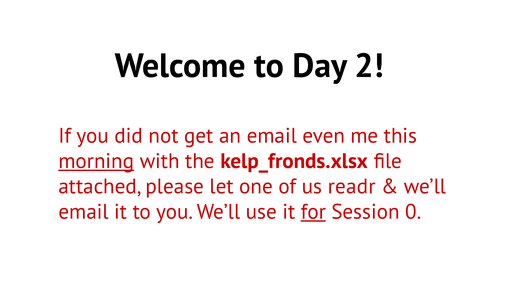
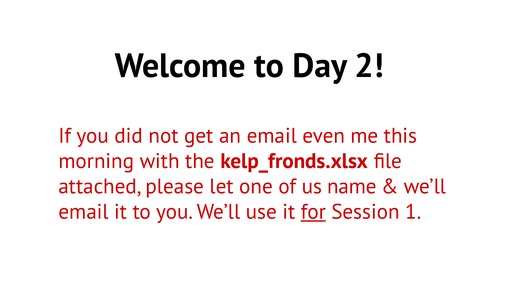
morning underline: present -> none (96, 161)
readr: readr -> name (352, 187)
0: 0 -> 1 (413, 212)
